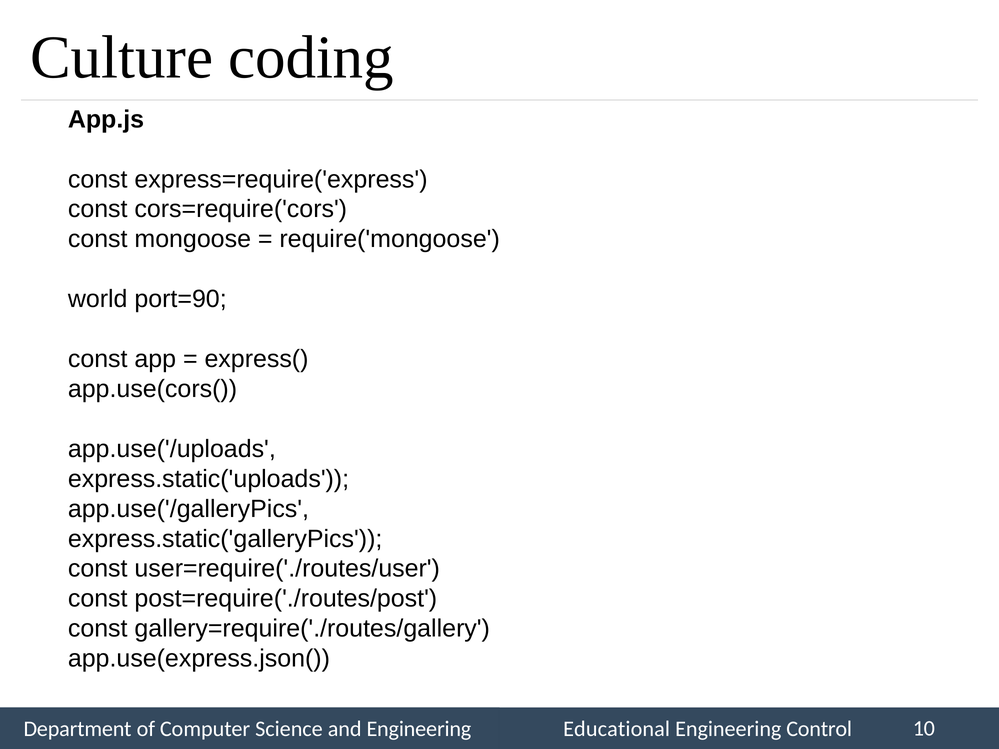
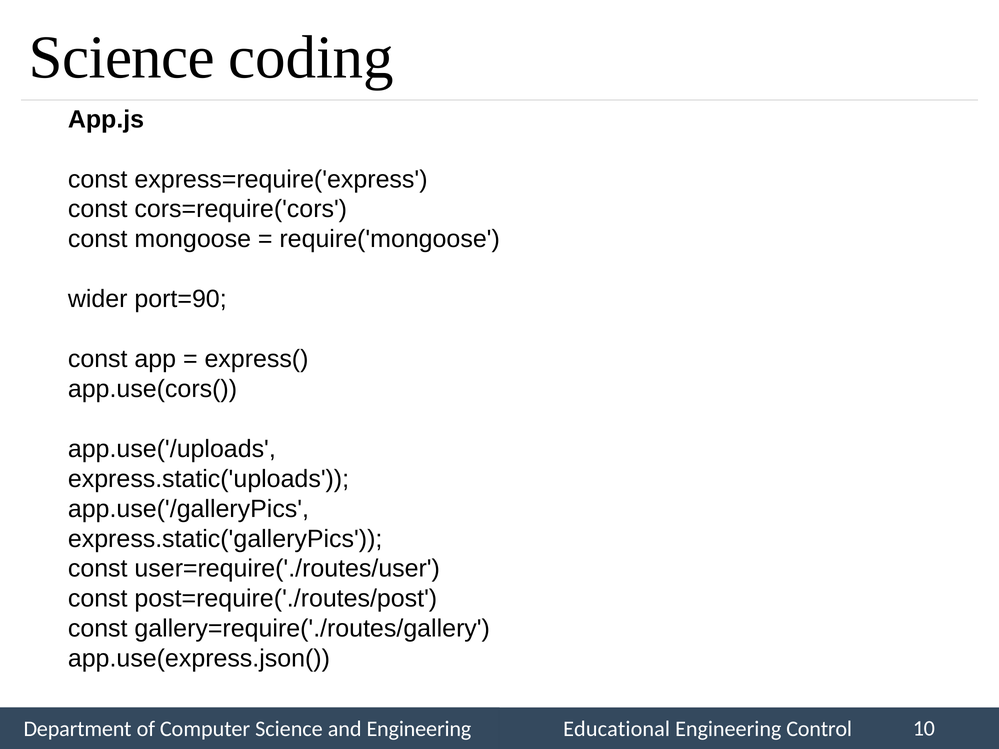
Culture: Culture -> Science (122, 58)
world: world -> wider (98, 299)
